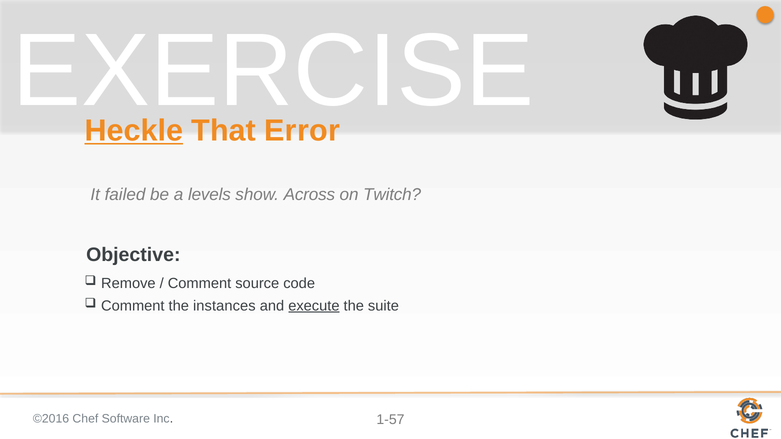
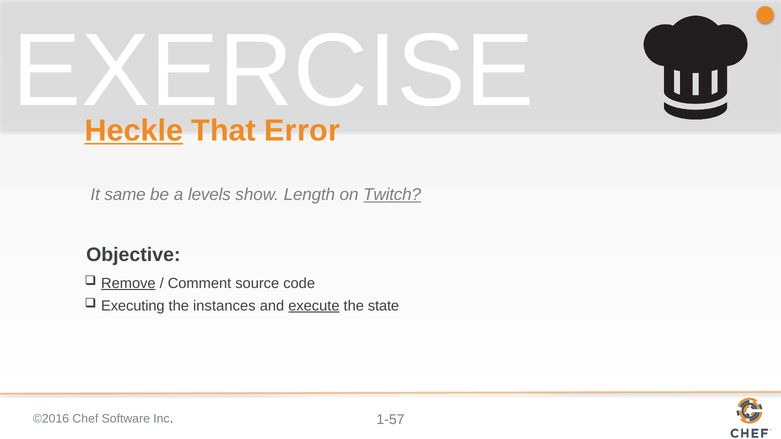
failed: failed -> same (125, 195)
Across: Across -> Length (309, 195)
Twitch underline: none -> present (392, 195)
Remove underline: none -> present (128, 283)
Comment: Comment -> Executing (133, 306)
suite: suite -> state (384, 306)
